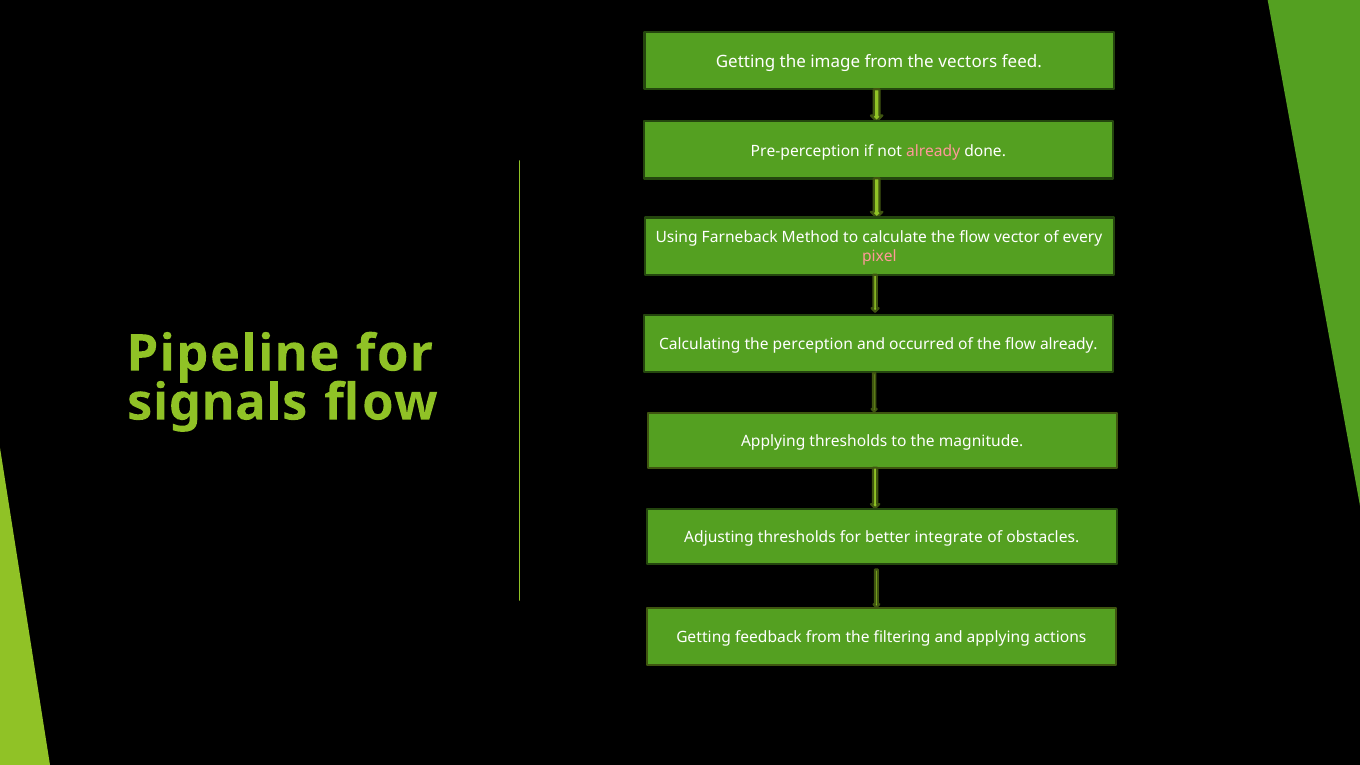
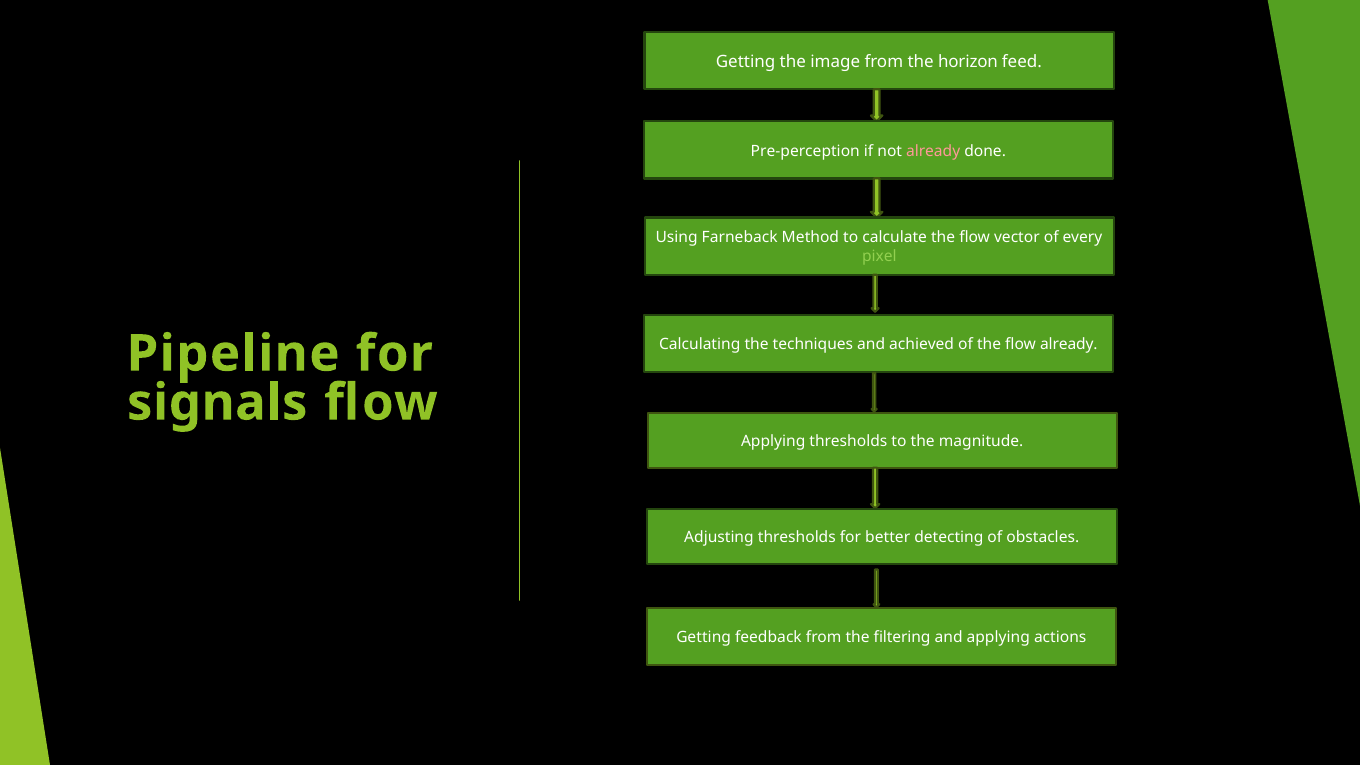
vectors: vectors -> horizon (968, 62)
pixel colour: pink -> light green (879, 257)
perception: perception -> techniques (813, 344)
occurred: occurred -> achieved (922, 344)
integrate: integrate -> detecting (949, 538)
